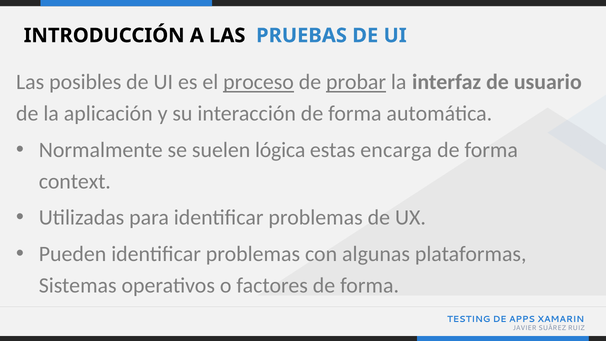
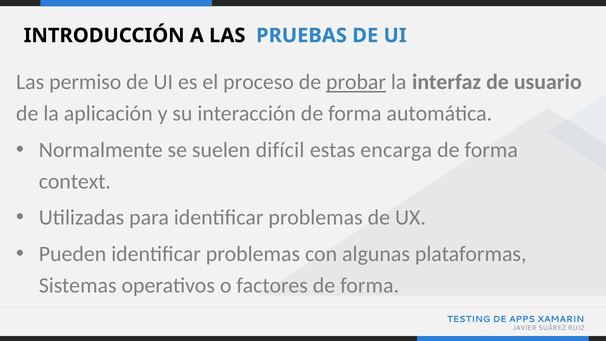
posibles: posibles -> permiso (85, 82)
proceso underline: present -> none (259, 82)
lógica: lógica -> difícil (280, 150)
